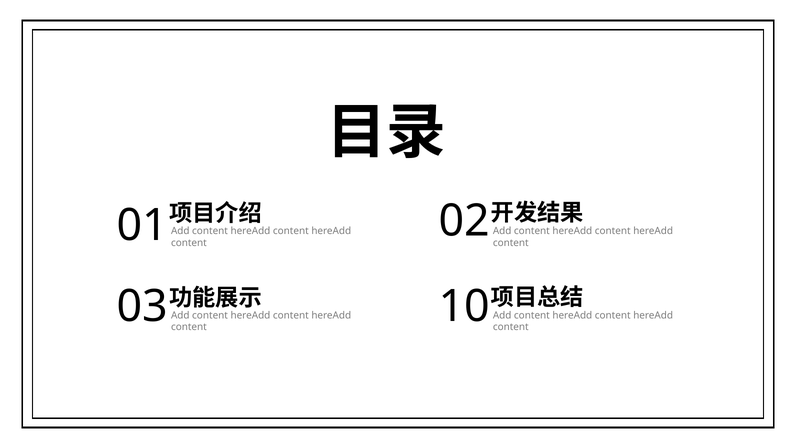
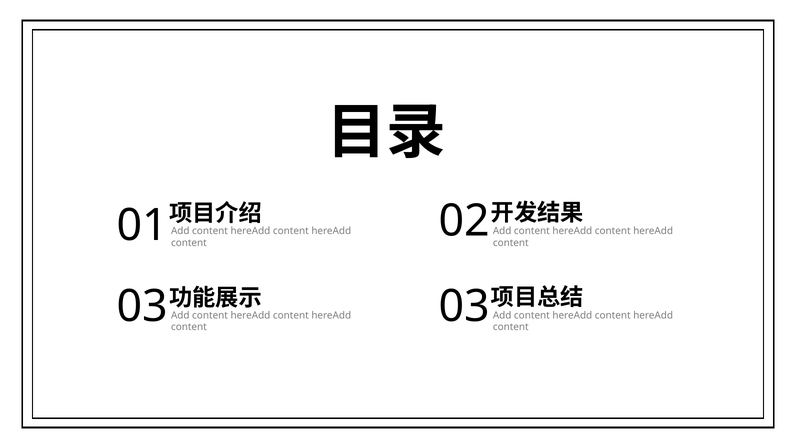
03 10: 10 -> 03 (464, 306)
